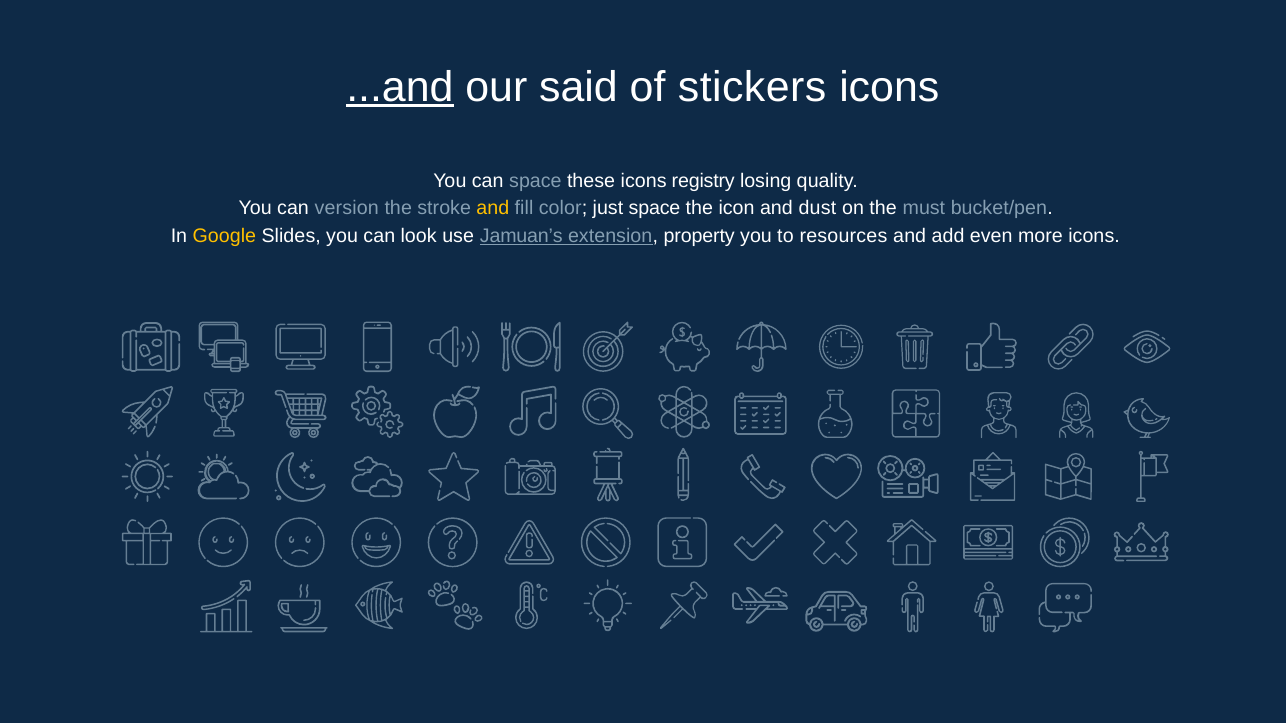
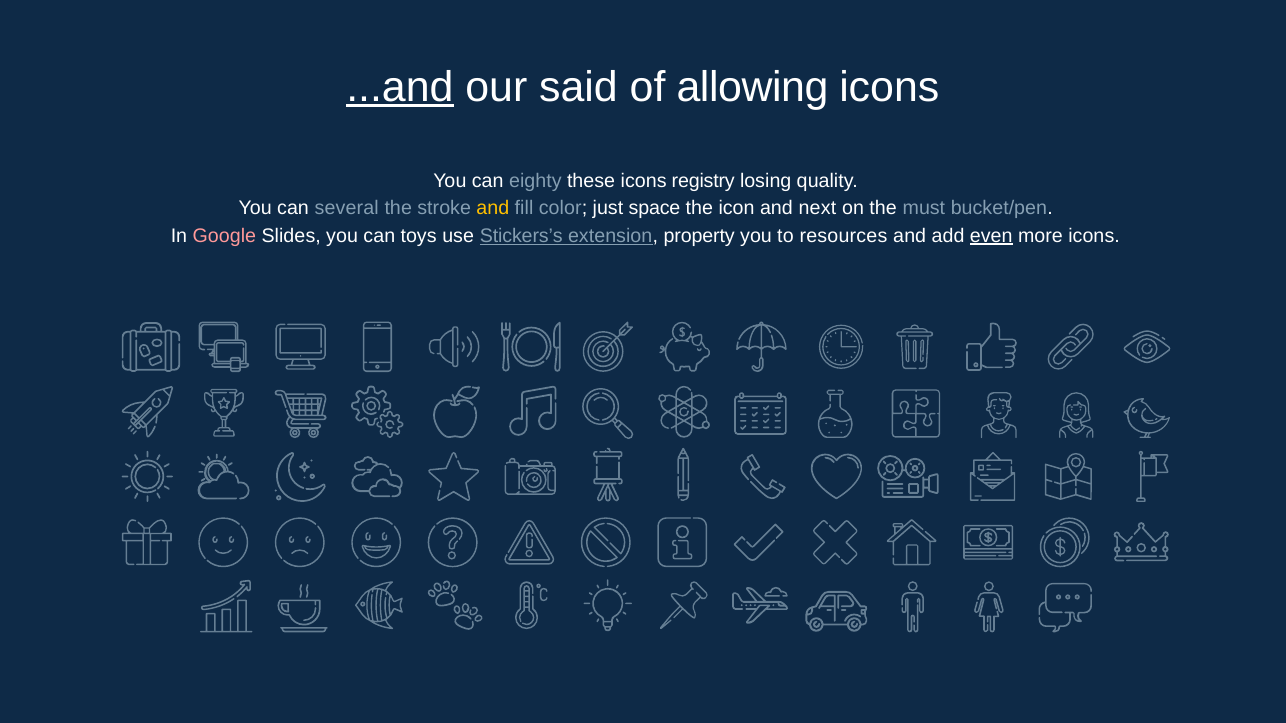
stickers: stickers -> allowing (753, 87)
can space: space -> eighty (535, 182)
version: version -> several (347, 209)
dust: dust -> next (817, 209)
Google colour: yellow -> pink (224, 236)
look: look -> toys (419, 236)
Jamuan’s: Jamuan’s -> Stickers’s (521, 236)
even underline: none -> present (991, 236)
